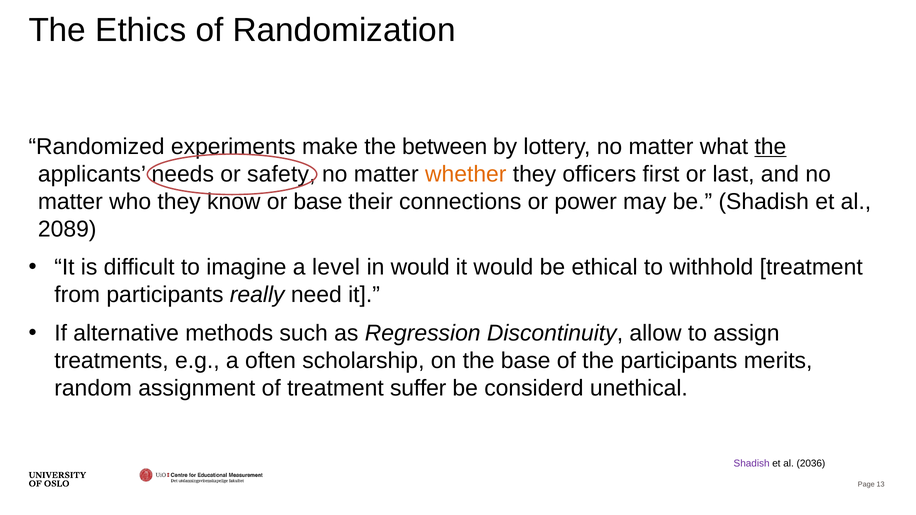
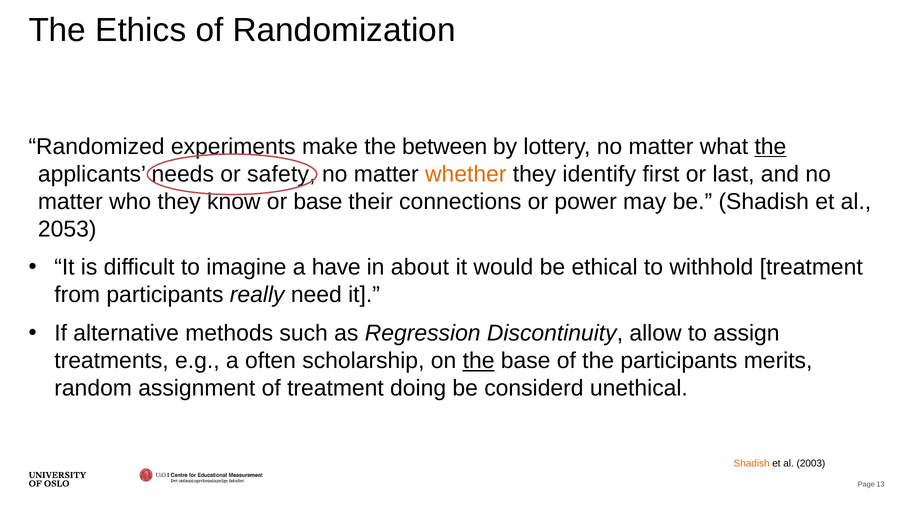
officers: officers -> identify (599, 174)
2089: 2089 -> 2053 (67, 229)
level: level -> have (336, 268)
in would: would -> about (420, 268)
the underline: none -> present (479, 361)
suffer: suffer -> doing (418, 388)
Shadish colour: purple -> orange (752, 464)
2036: 2036 -> 2003 (811, 464)
